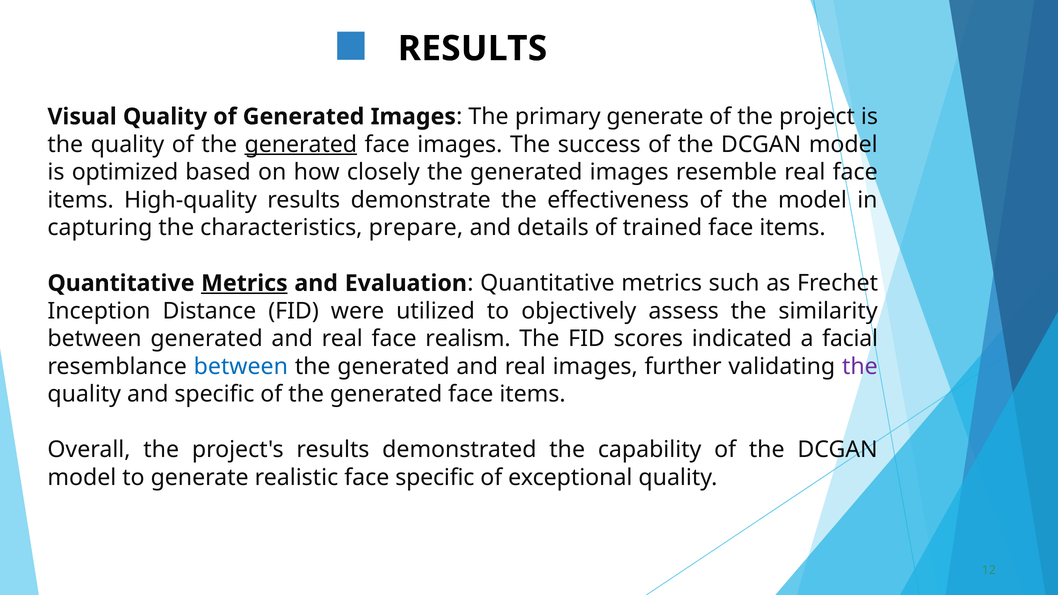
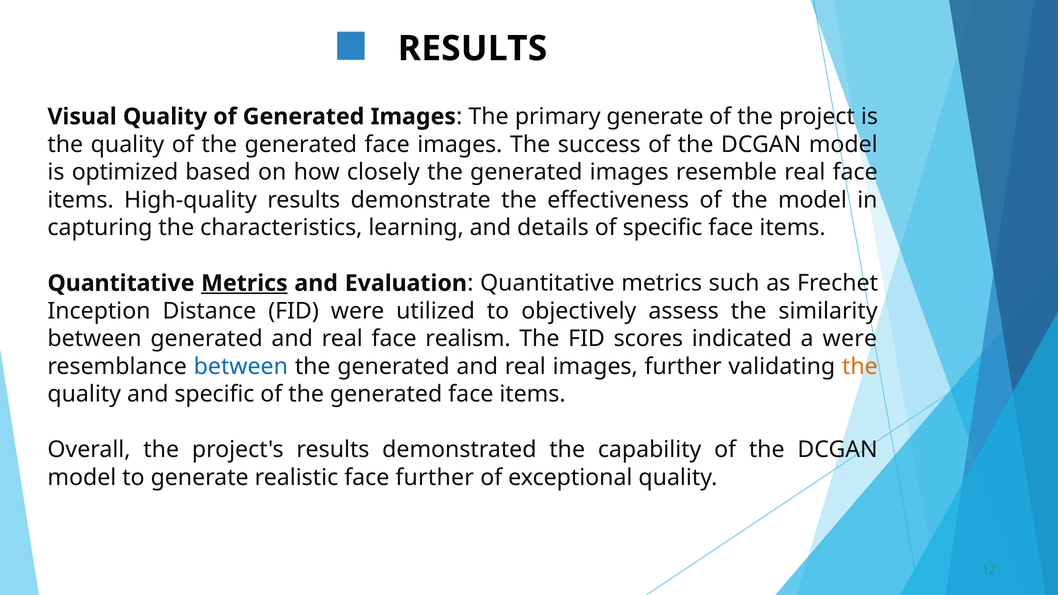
generated underline: present -> none (301, 144)
prepare: prepare -> learning (416, 228)
of trained: trained -> specific (663, 228)
a facial: facial -> were (850, 339)
the colour: purple -> orange (860, 367)
face specific: specific -> further (435, 478)
